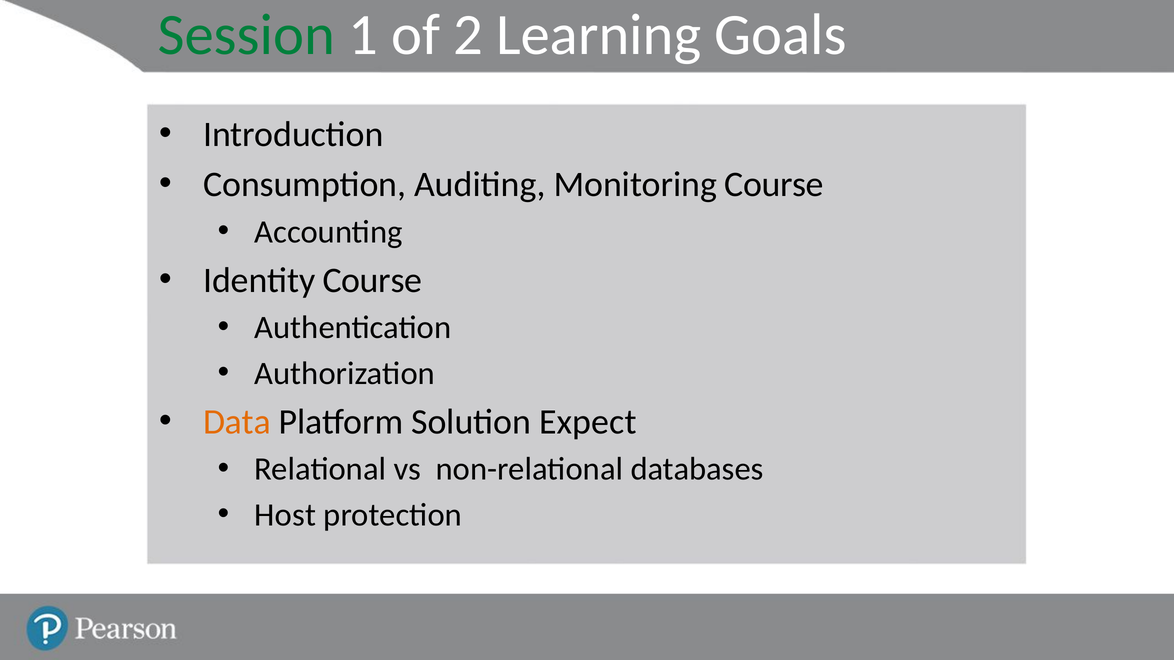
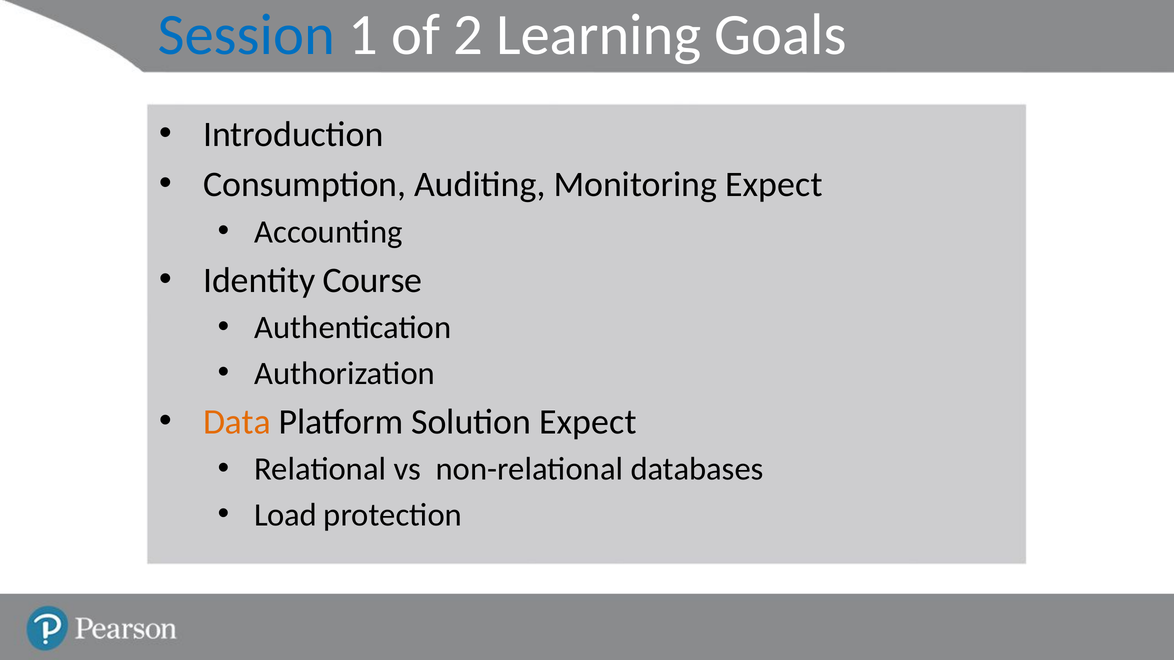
Session colour: green -> blue (246, 35)
Monitoring Course: Course -> Expect (774, 185)
Host: Host -> Load (285, 515)
